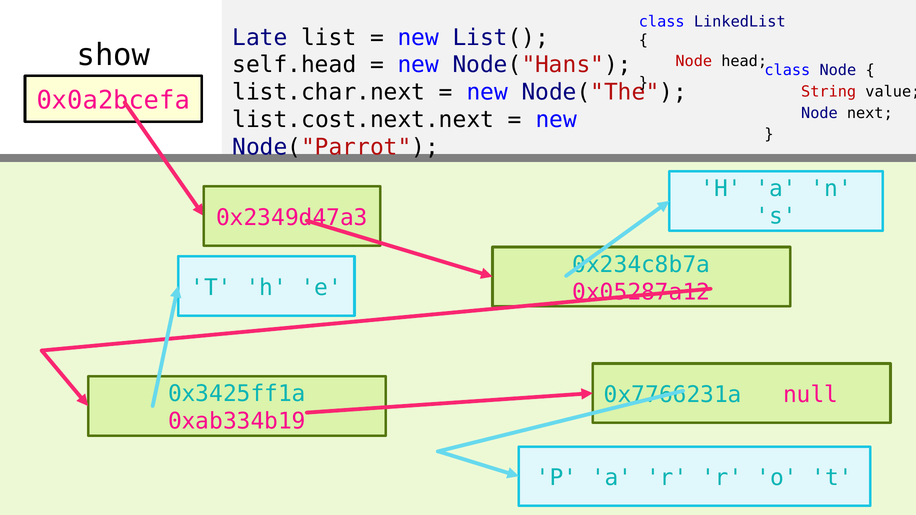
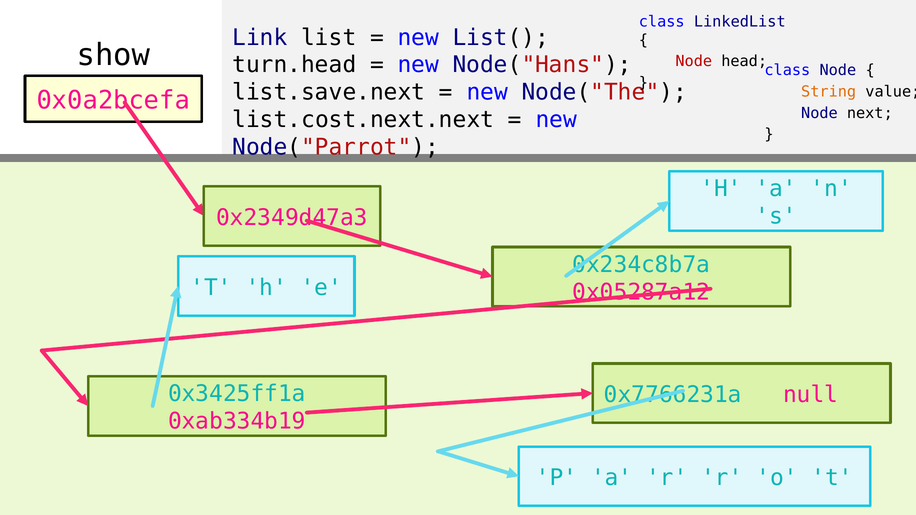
Late: Late -> Link (260, 37)
self.head: self.head -> turn.head (294, 65)
list.char.next: list.char.next -> list.save.next (329, 92)
String colour: red -> orange (829, 92)
